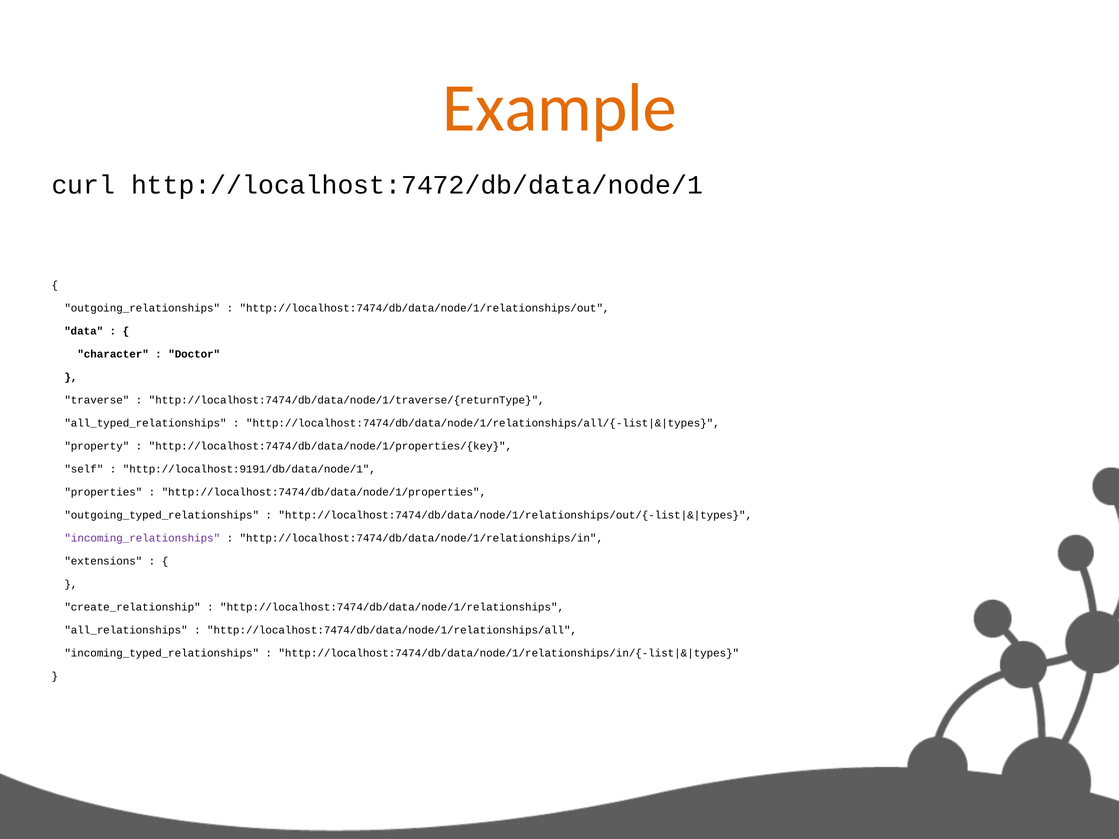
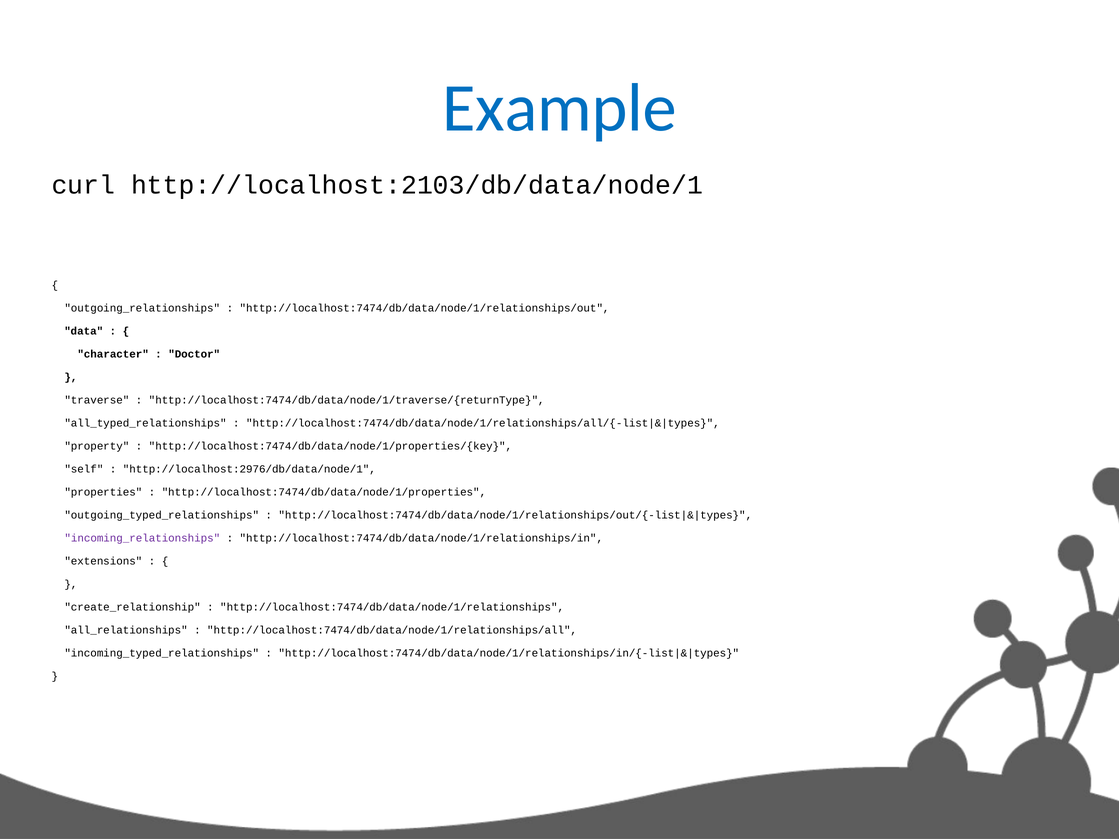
Example colour: orange -> blue (559, 108)
http://localhost:7472/db/data/node/1: http://localhost:7472/db/data/node/1 -> http://localhost:2103/db/data/node/1 (417, 185)
http://localhost:9191/db/data/node/1: http://localhost:9191/db/data/node/1 -> http://localhost:2976/db/data/node/1 (249, 469)
